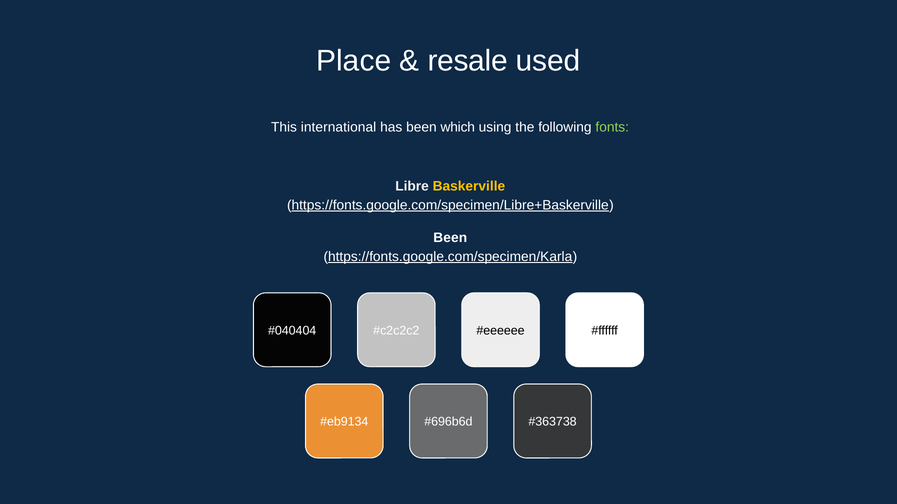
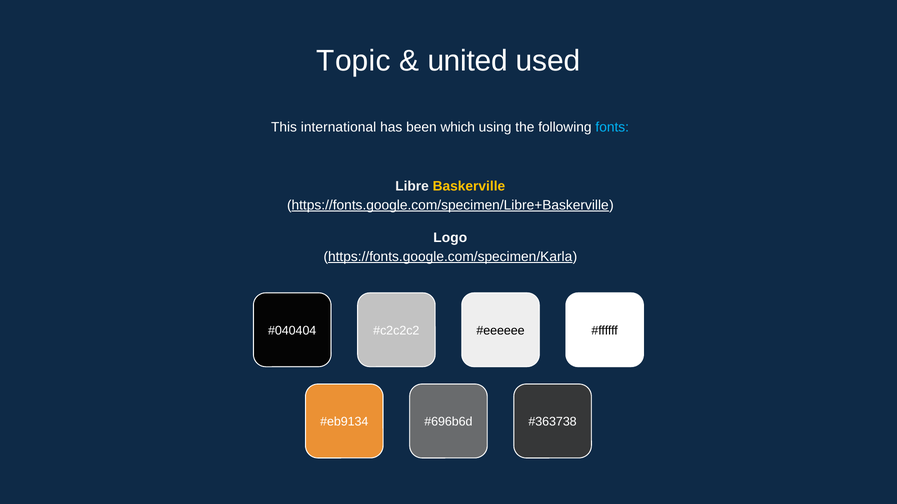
Place: Place -> Topic (354, 61)
resale: resale -> united (468, 61)
fonts colour: light green -> light blue (612, 127)
Been: Been -> Logo (450, 238)
